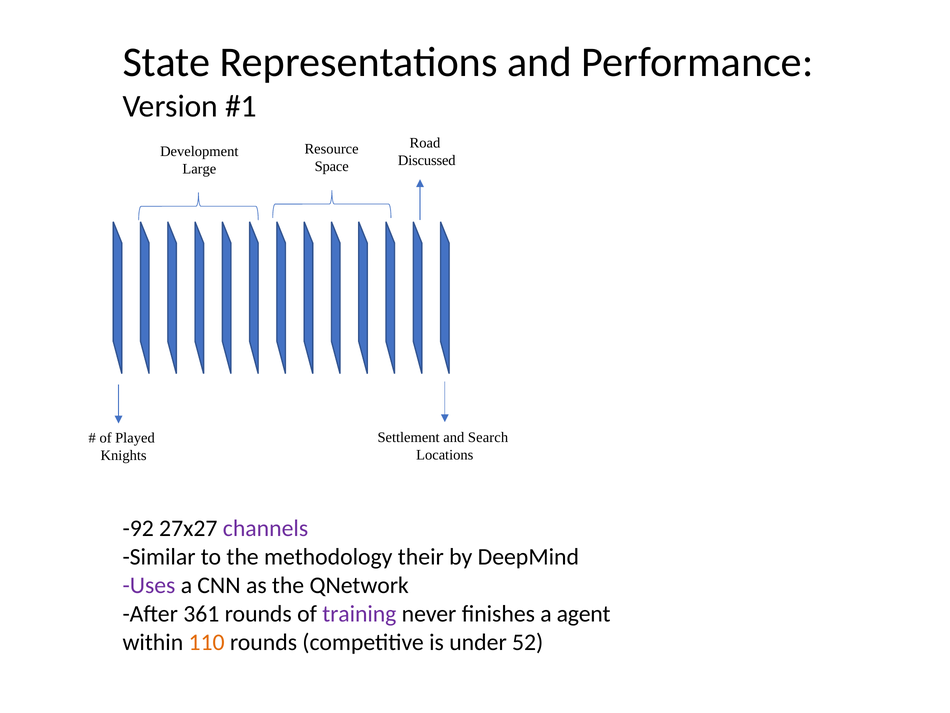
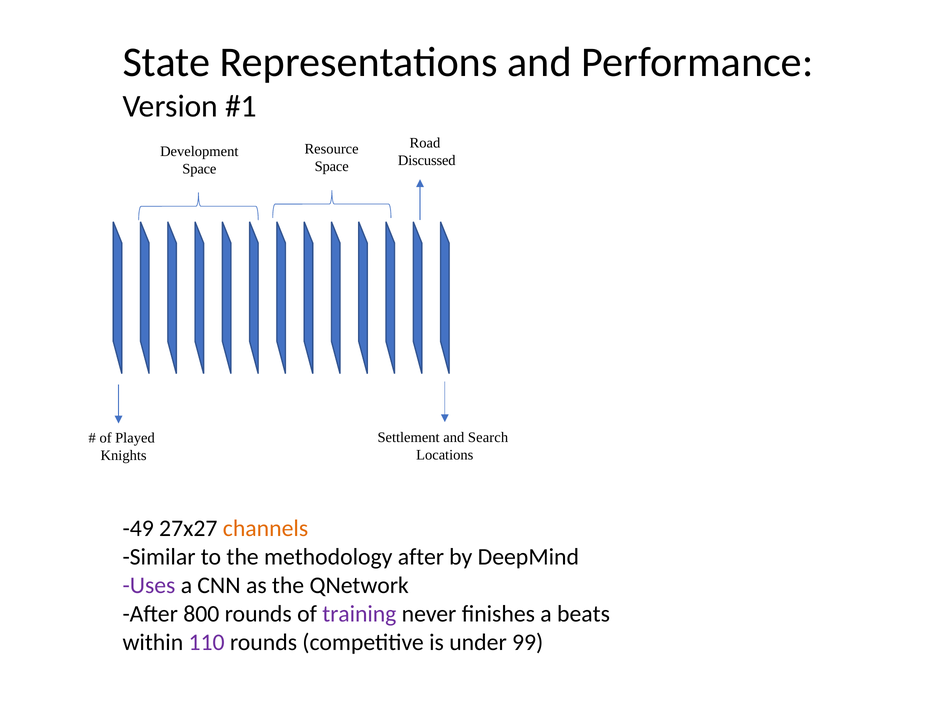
Large: Large -> Space (199, 169)
-92: -92 -> -49 (138, 528)
channels colour: purple -> orange (266, 528)
methodology their: their -> after (421, 556)
361: 361 -> 800 (201, 613)
agent: agent -> beats (584, 613)
110 colour: orange -> purple (207, 642)
52: 52 -> 99 (528, 642)
